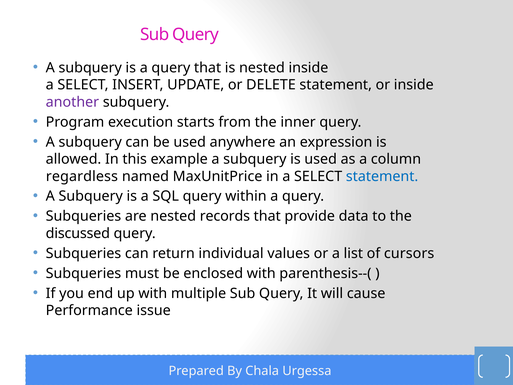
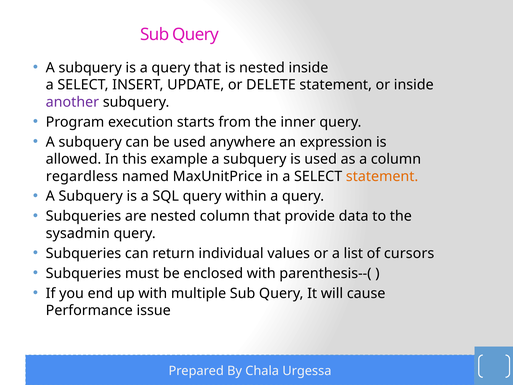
statement colour: blue -> orange (382, 176)
nested records: records -> column (225, 216)
discussed: discussed -> sysadmin (78, 233)
